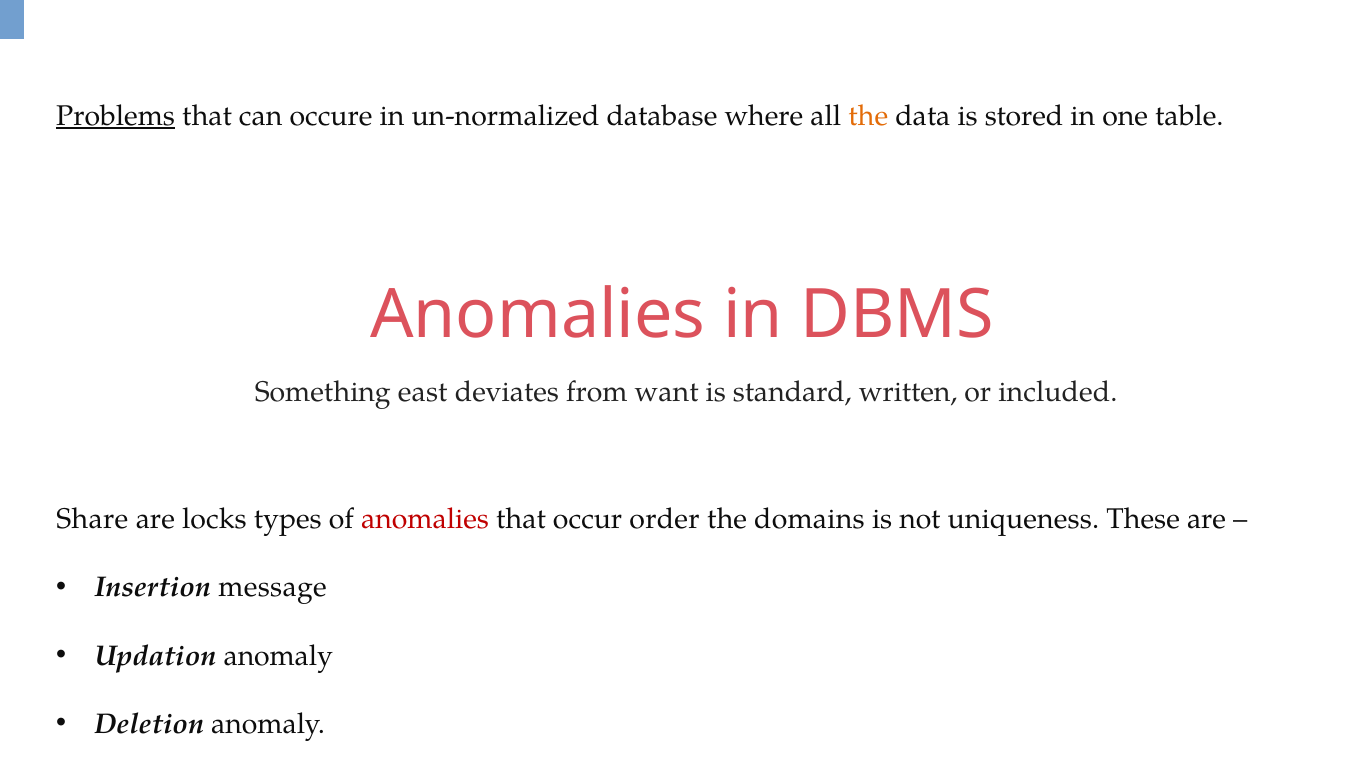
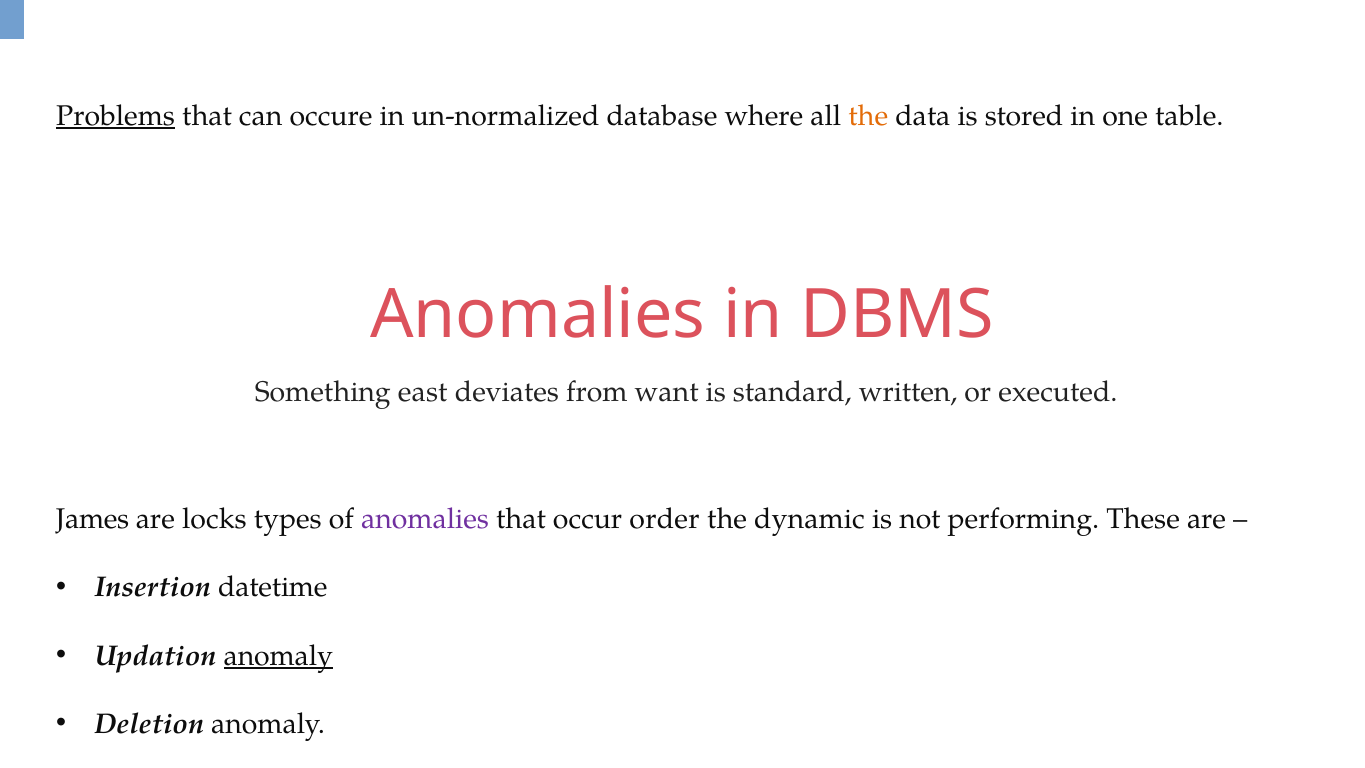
included: included -> executed (1058, 392)
Share: Share -> James (93, 519)
anomalies colour: red -> purple (425, 519)
domains: domains -> dynamic (810, 519)
uniqueness: uniqueness -> performing (1023, 519)
message: message -> datetime (273, 587)
anomaly underline: none -> present (278, 656)
